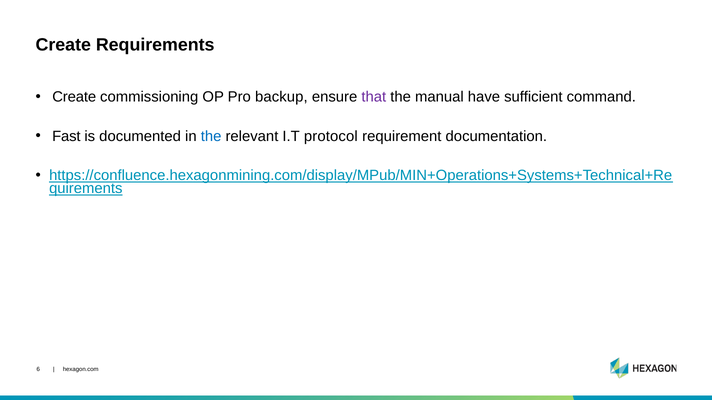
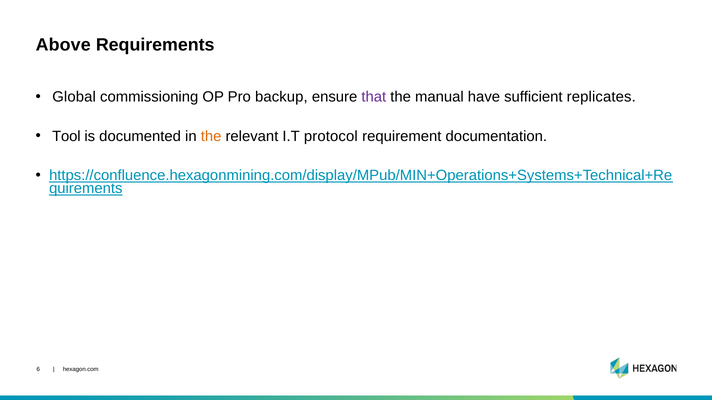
Create: Create -> Above (63, 45)
Create: Create -> Global (74, 97)
command: command -> replicates (601, 97)
Fast: Fast -> Tool (66, 136)
the colour: blue -> orange (211, 136)
